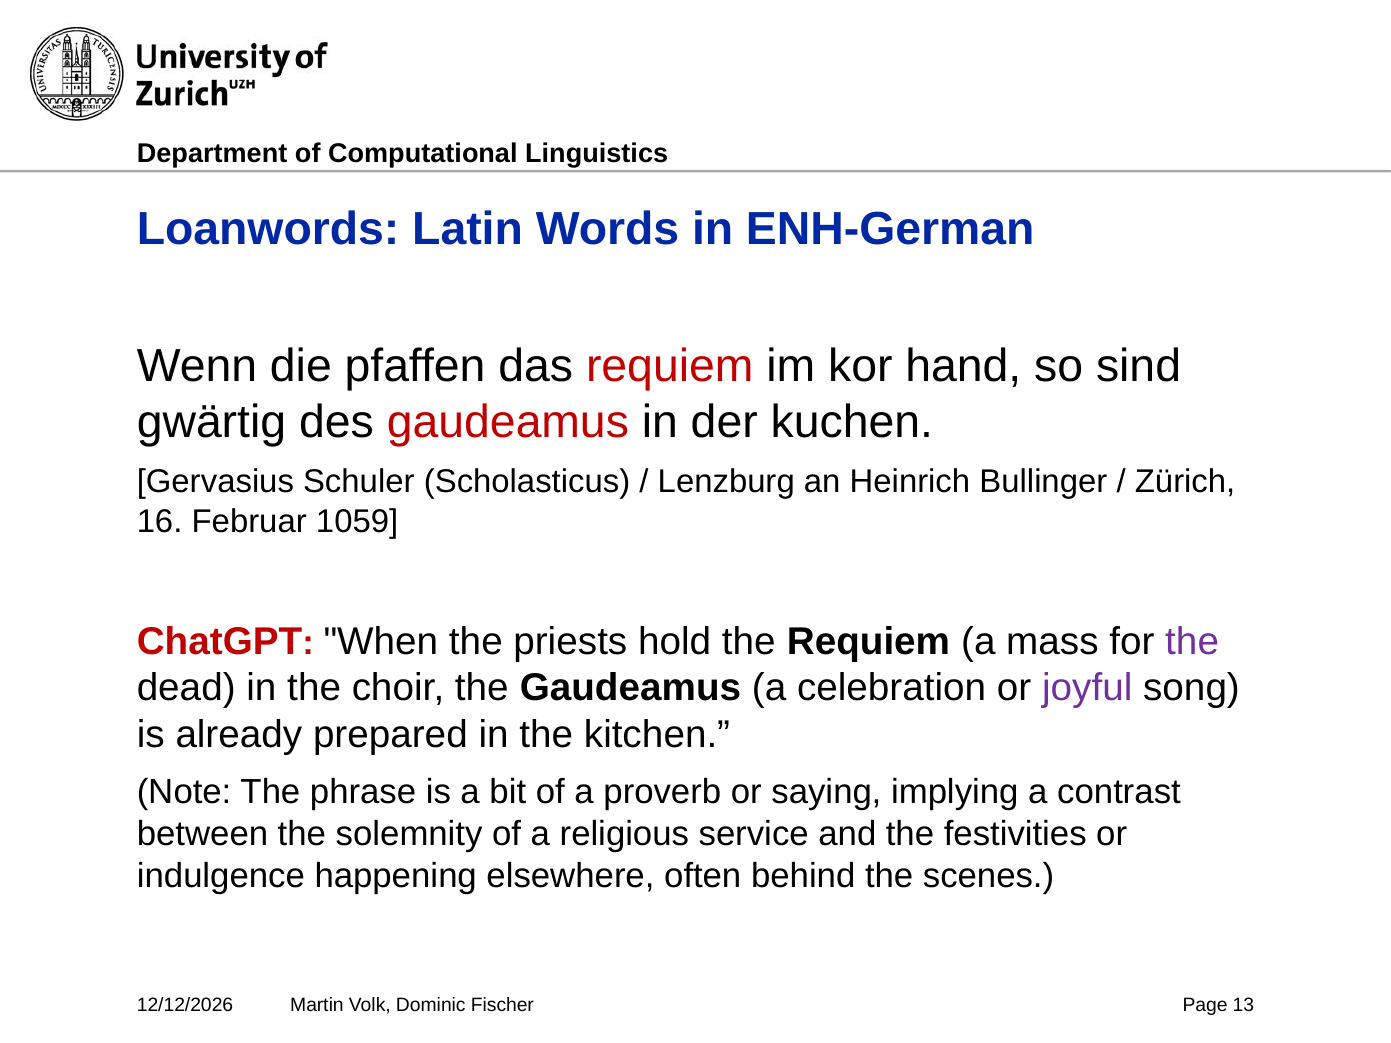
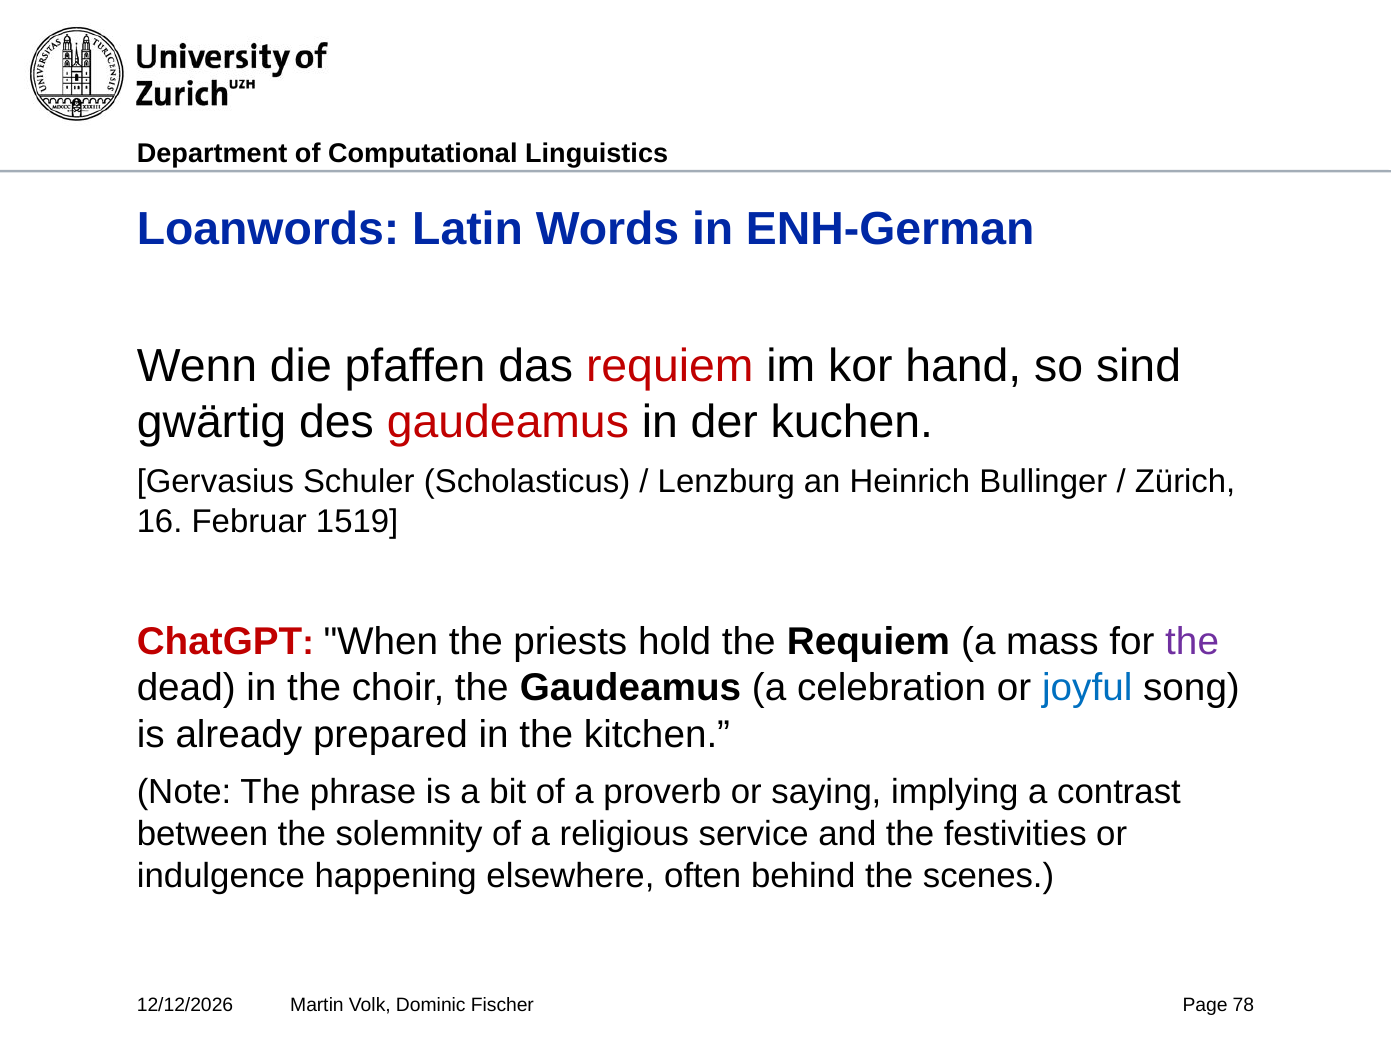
1059: 1059 -> 1519 (357, 521)
joyful colour: purple -> blue (1087, 688)
13: 13 -> 78 (1243, 1005)
